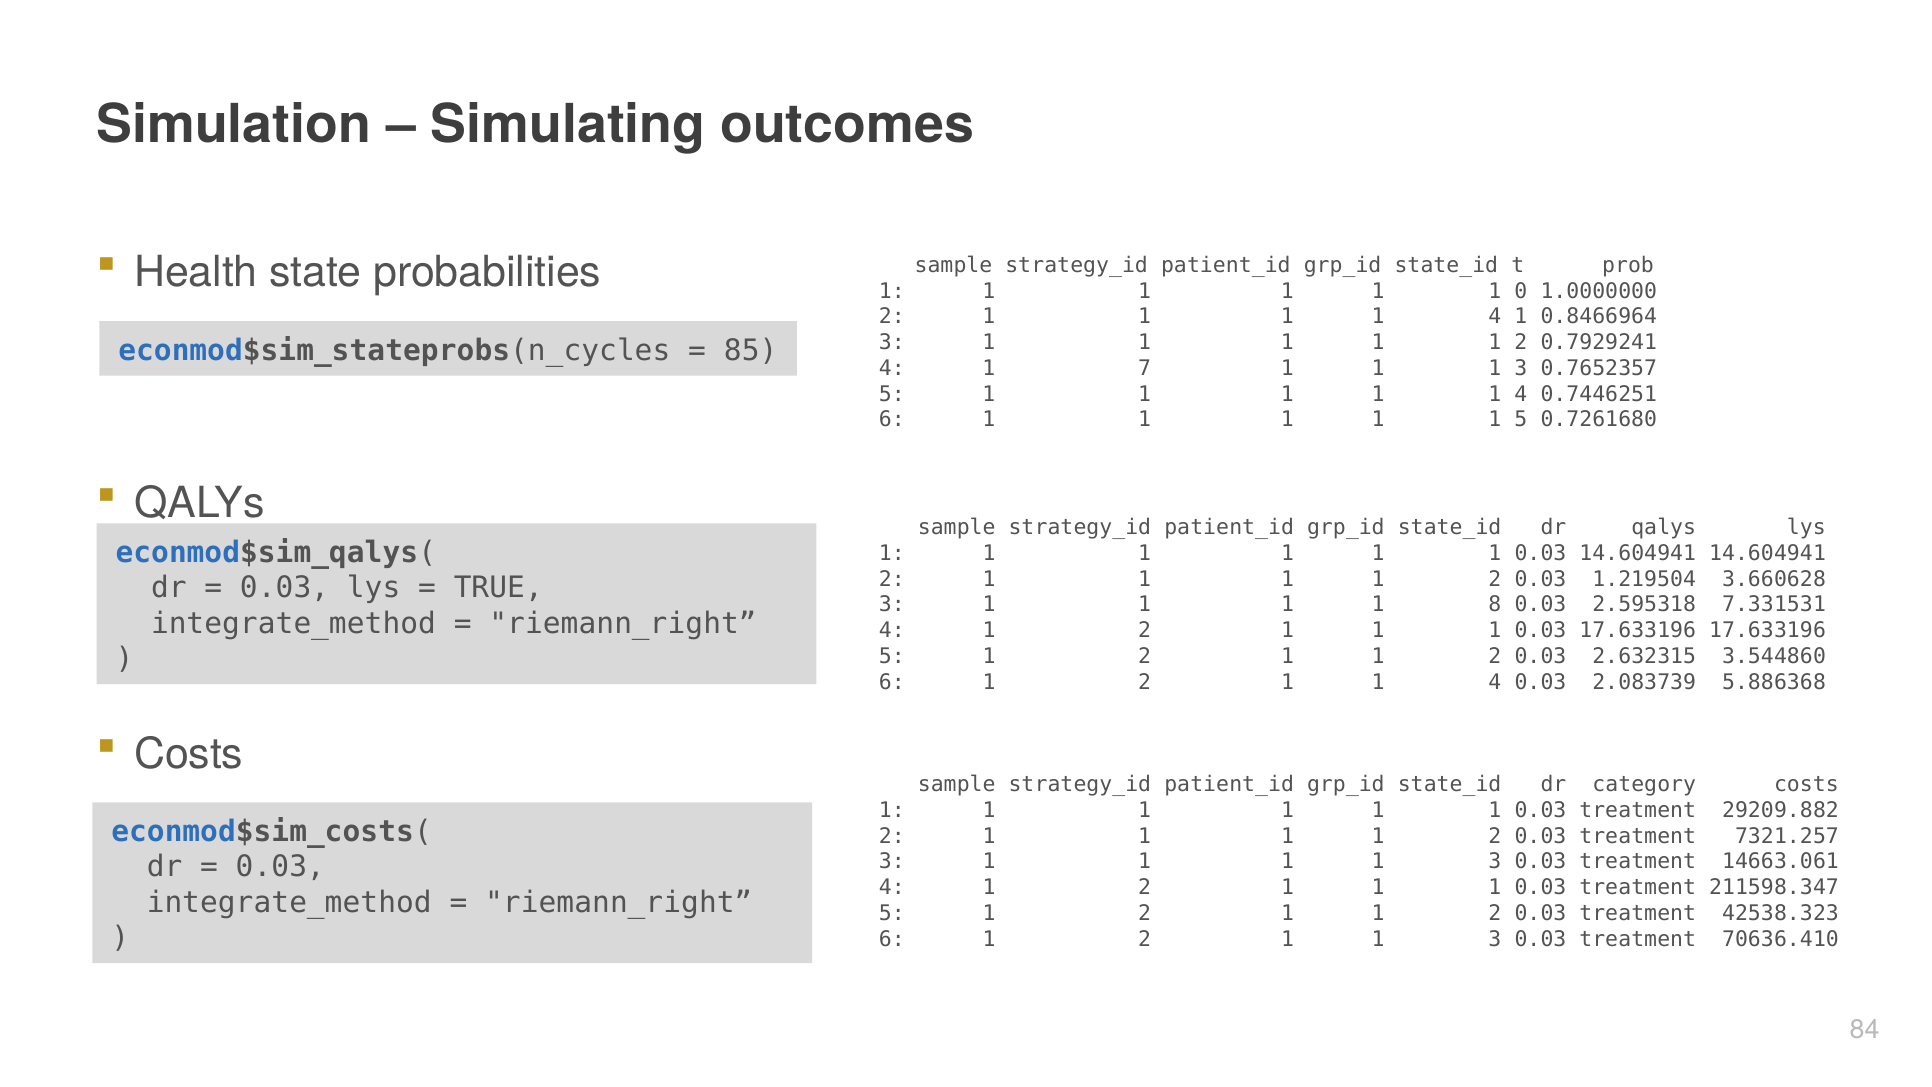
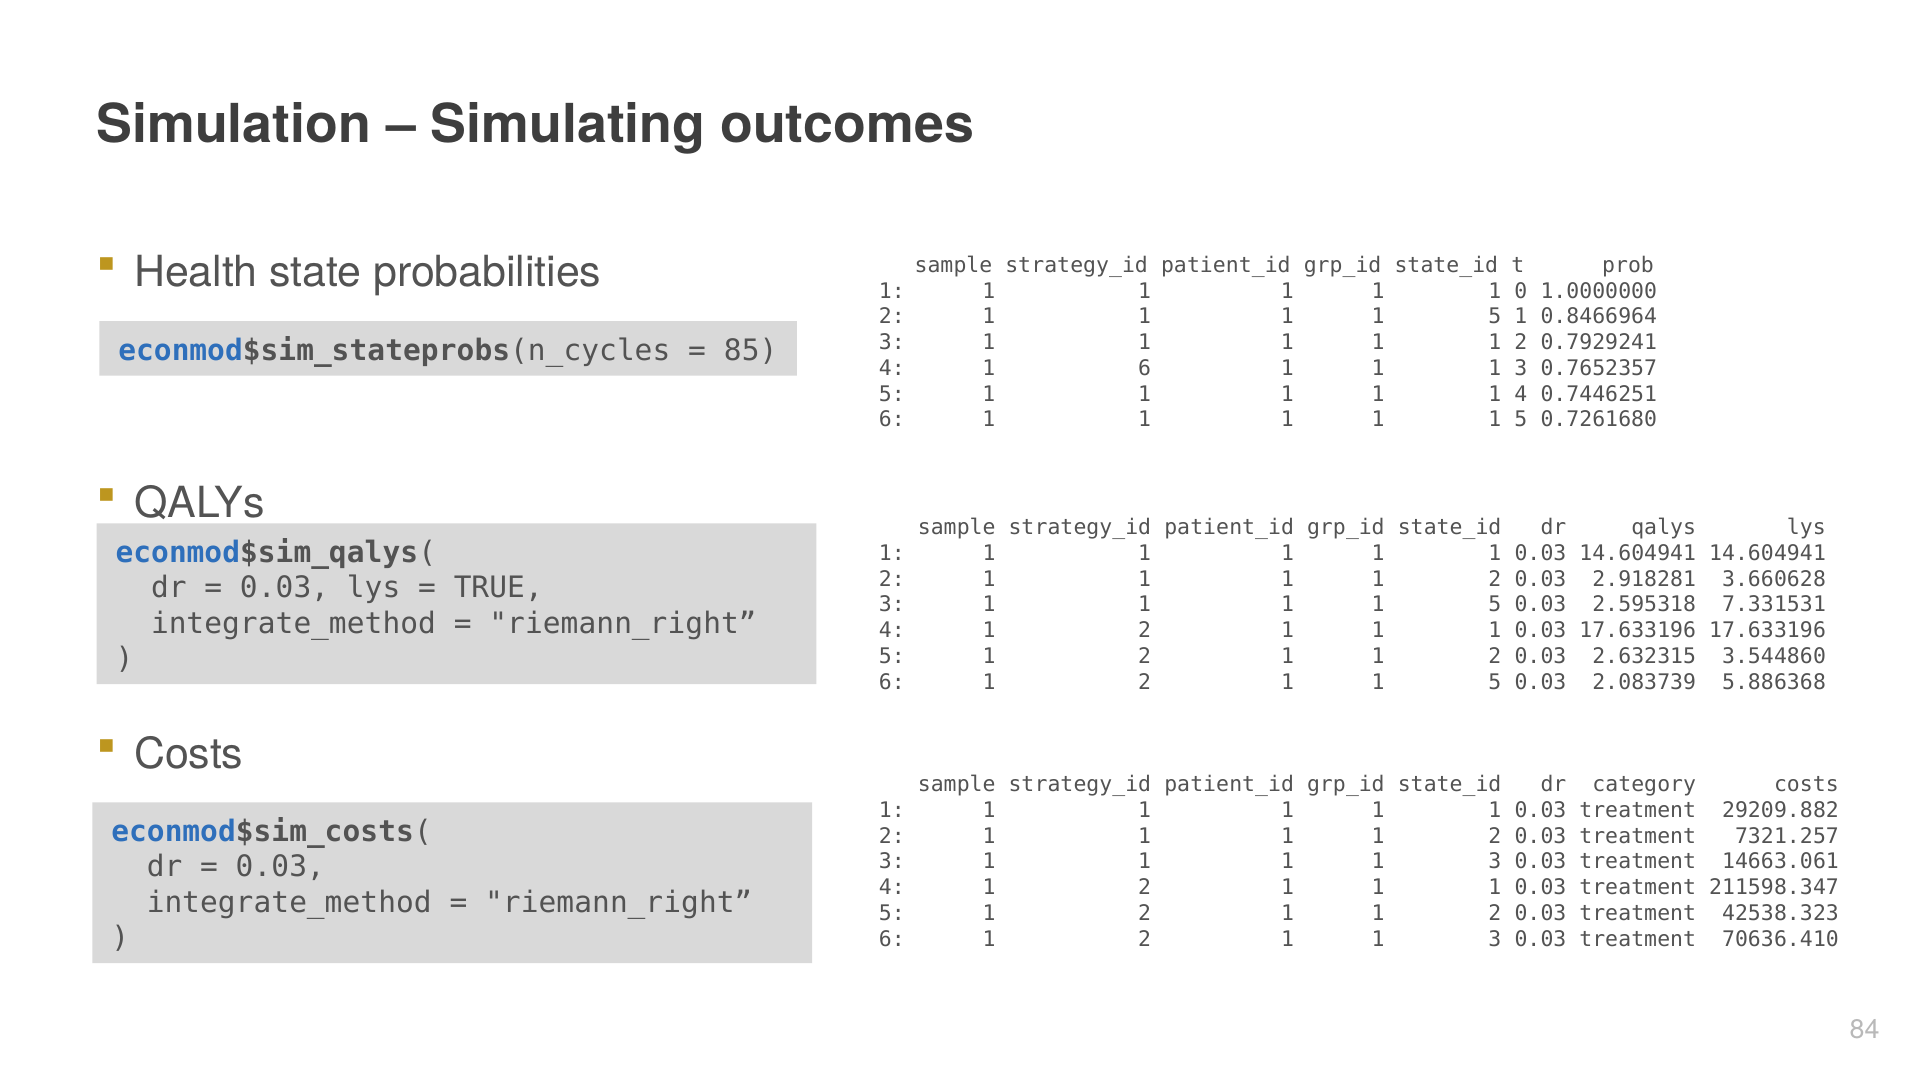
4: 4 -> 5 (1495, 317)
1 7: 7 -> 6 (1145, 368)
1.219504: 1.219504 -> 2.918281 (1644, 579)
8: 8 -> 5 (1495, 605)
2 1 1 4: 4 -> 5 (1495, 682)
